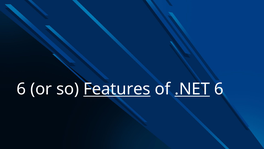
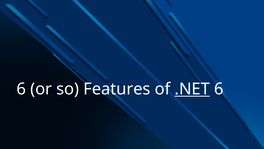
Features underline: present -> none (117, 89)
